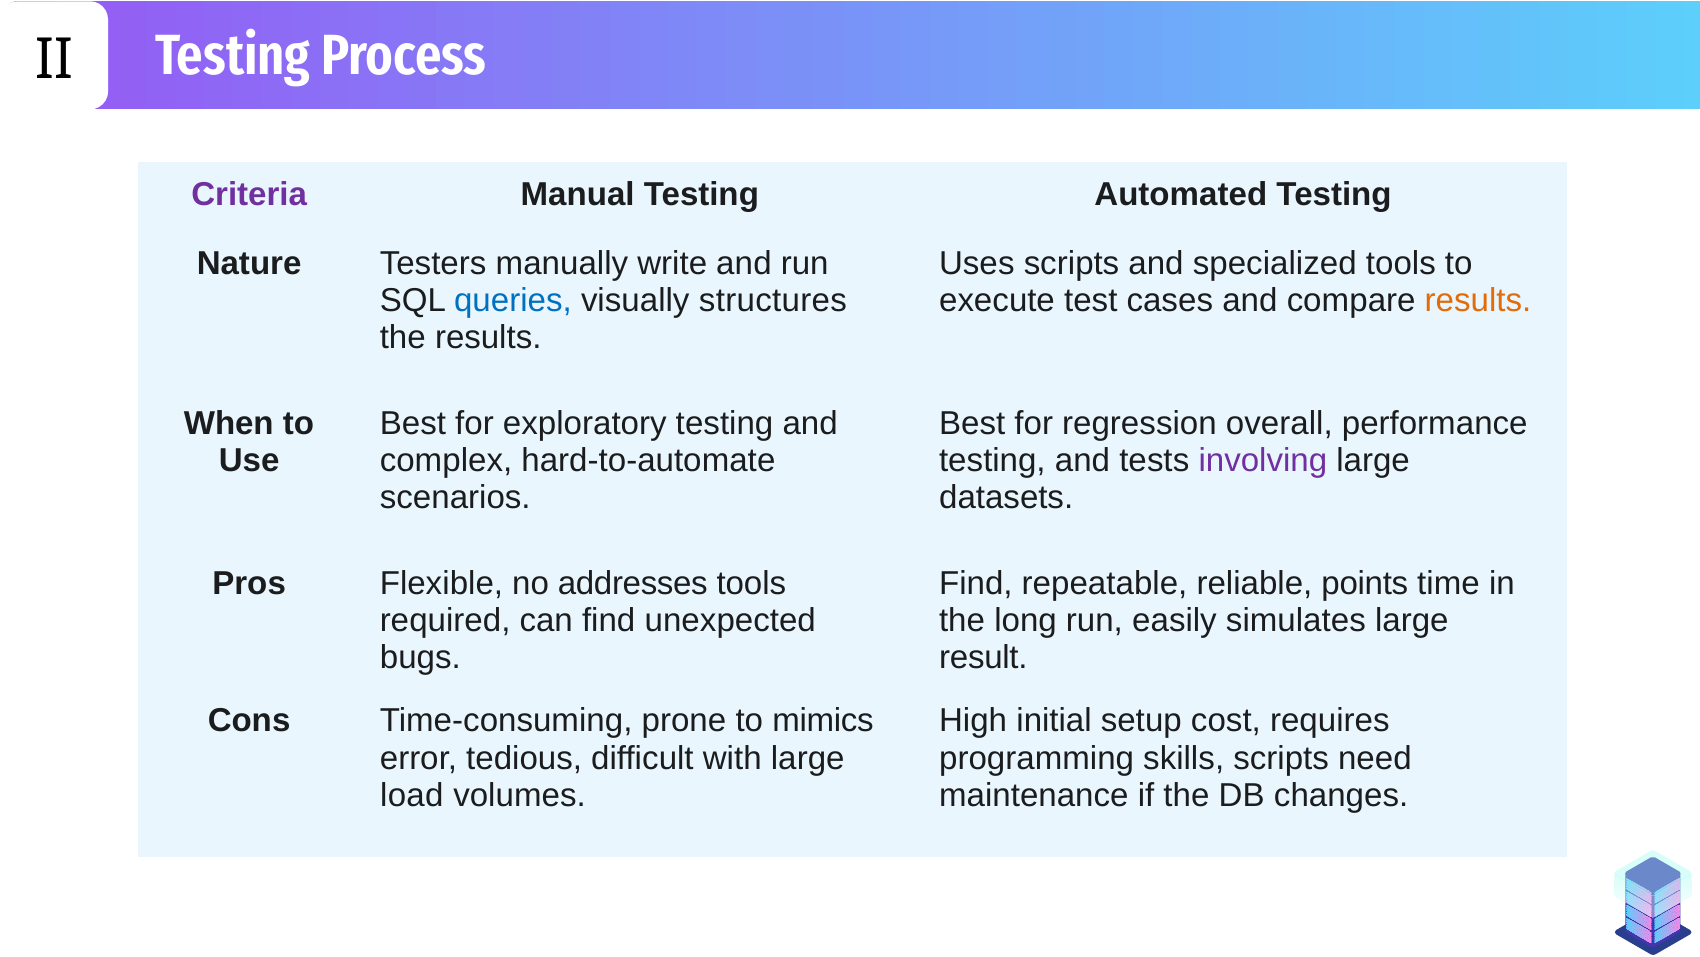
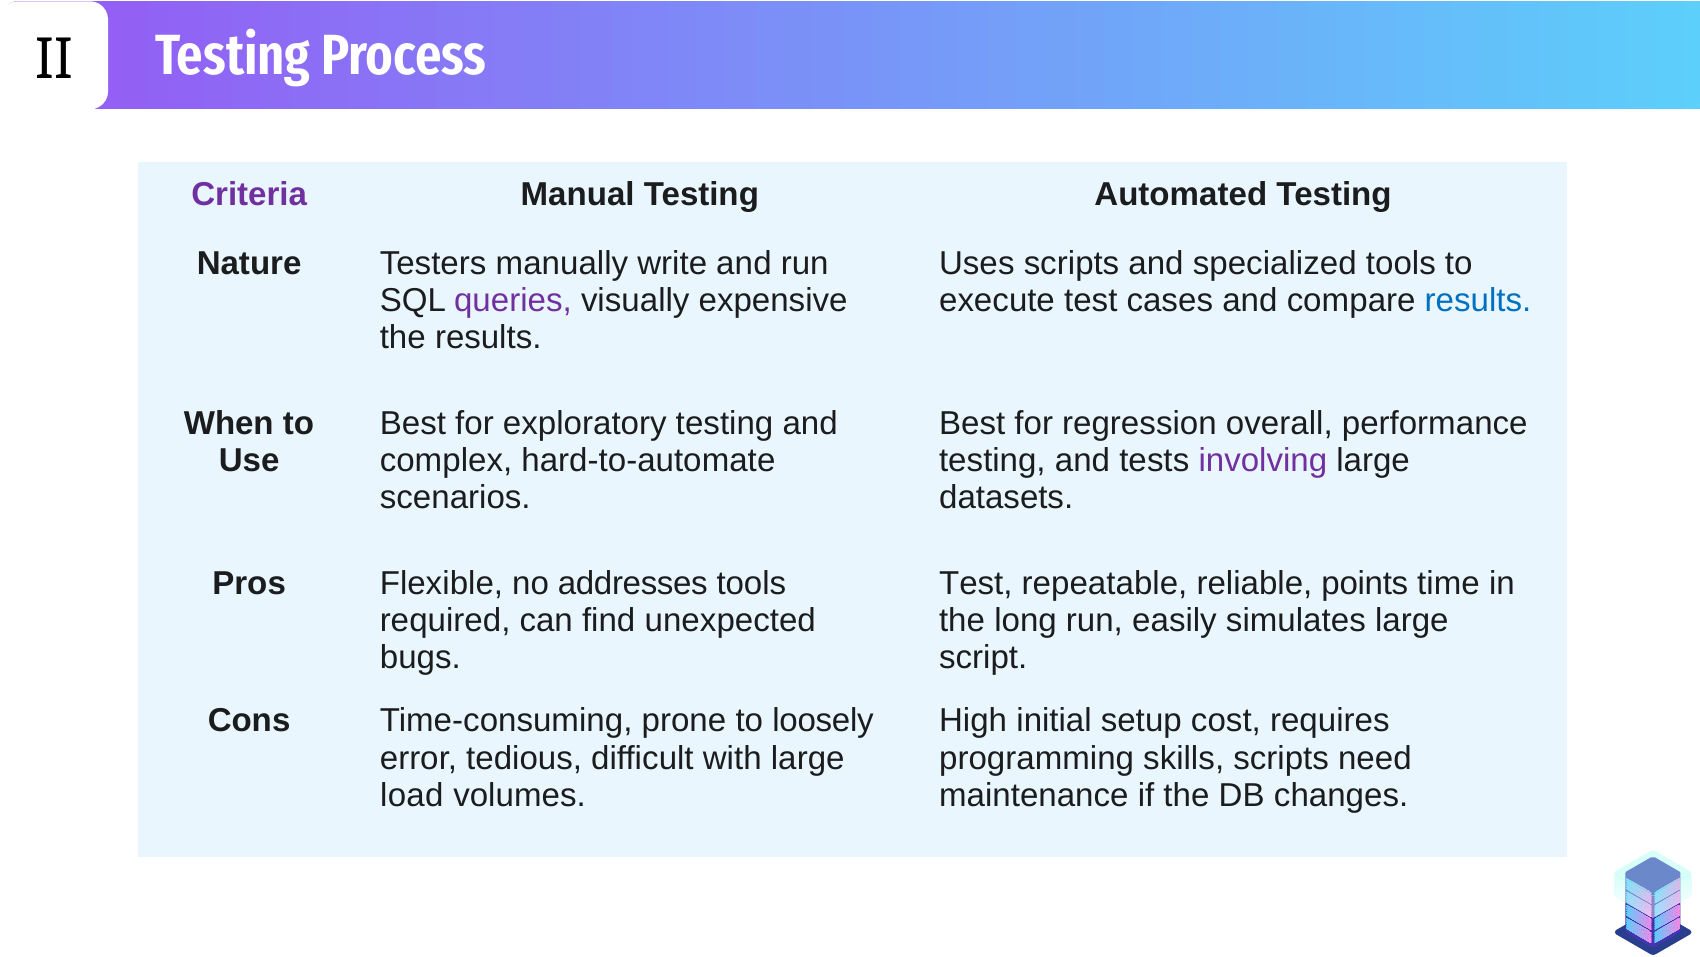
queries colour: blue -> purple (513, 300)
structures: structures -> expensive (773, 300)
results colour: orange -> blue (1478, 300)
Find: Find -> Test (976, 583)
result: result -> script (983, 657)
mimics: mimics -> loosely (823, 720)
